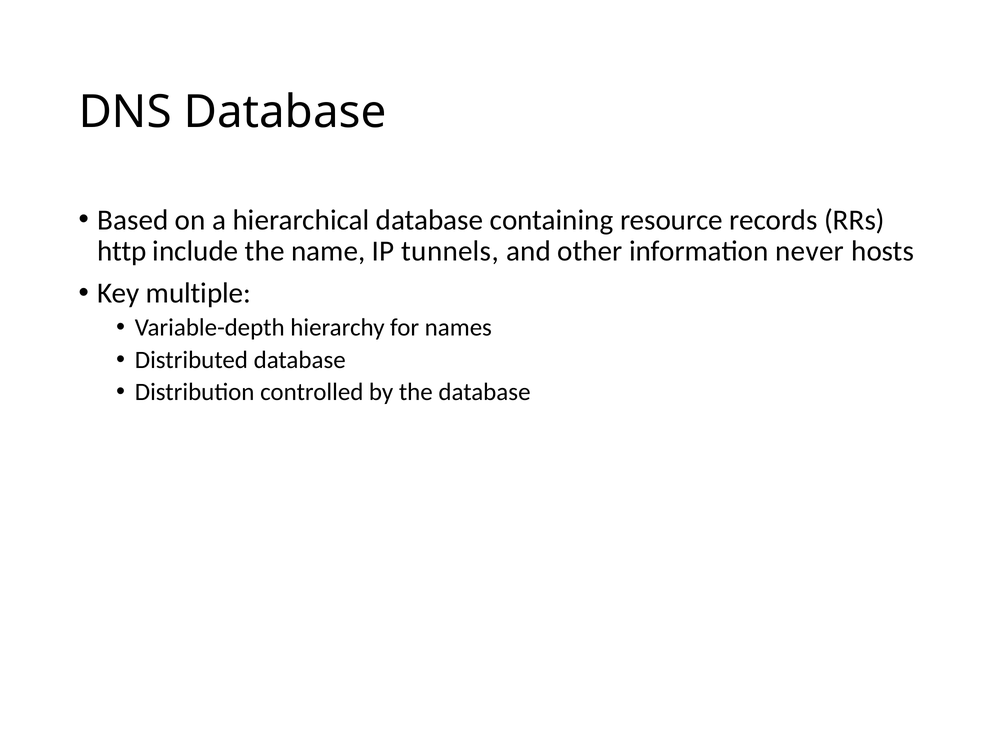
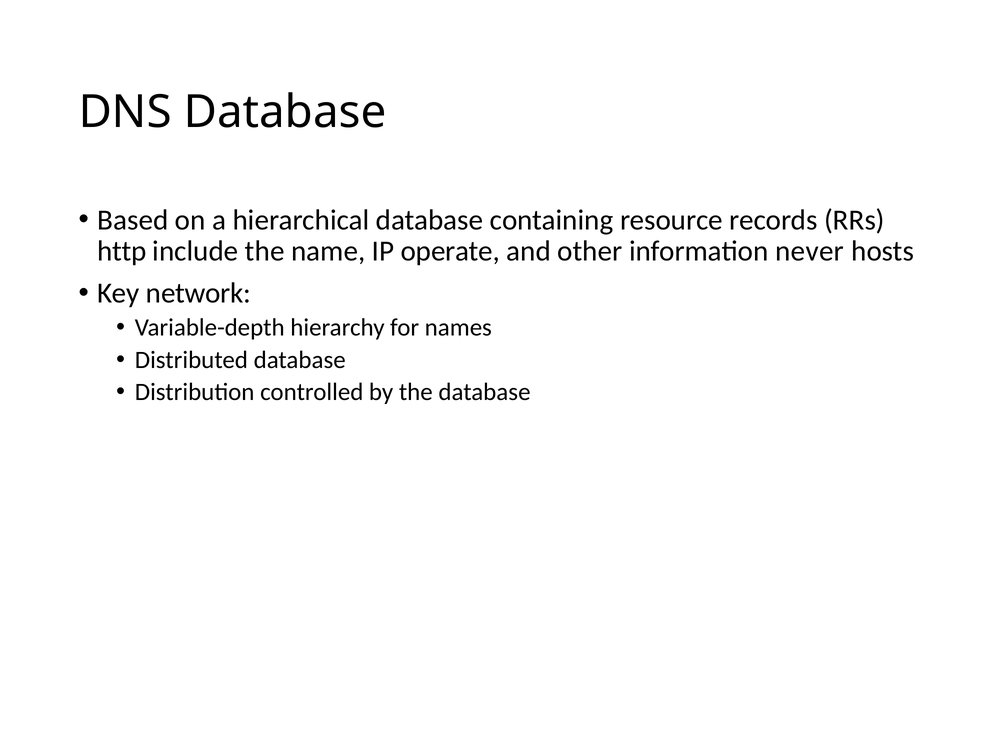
tunnels: tunnels -> operate (450, 251)
multiple: multiple -> network (199, 293)
